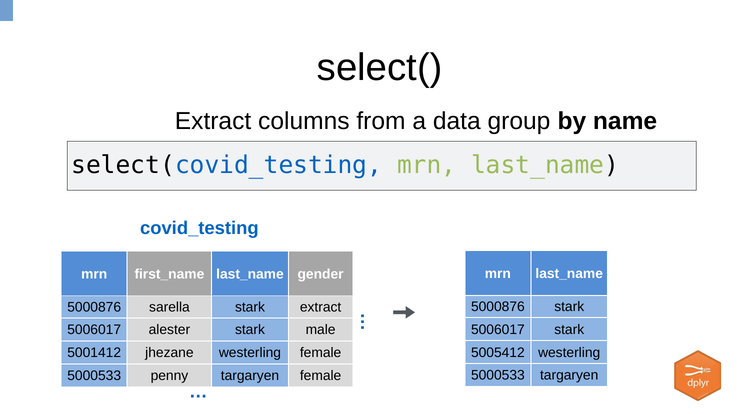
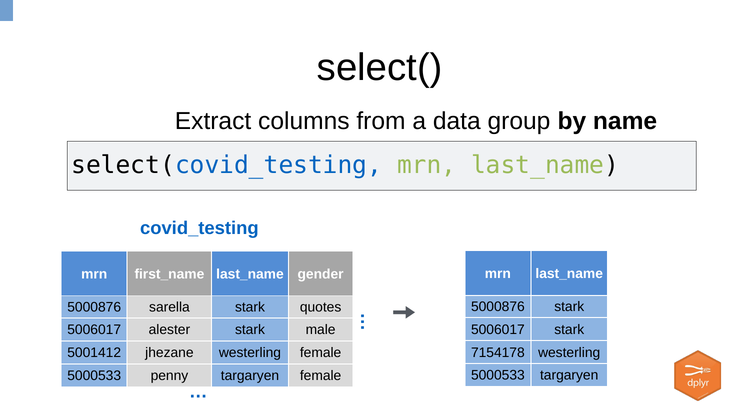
stark extract: extract -> quotes (321, 308)
5005412: 5005412 -> 7154178 (498, 353)
